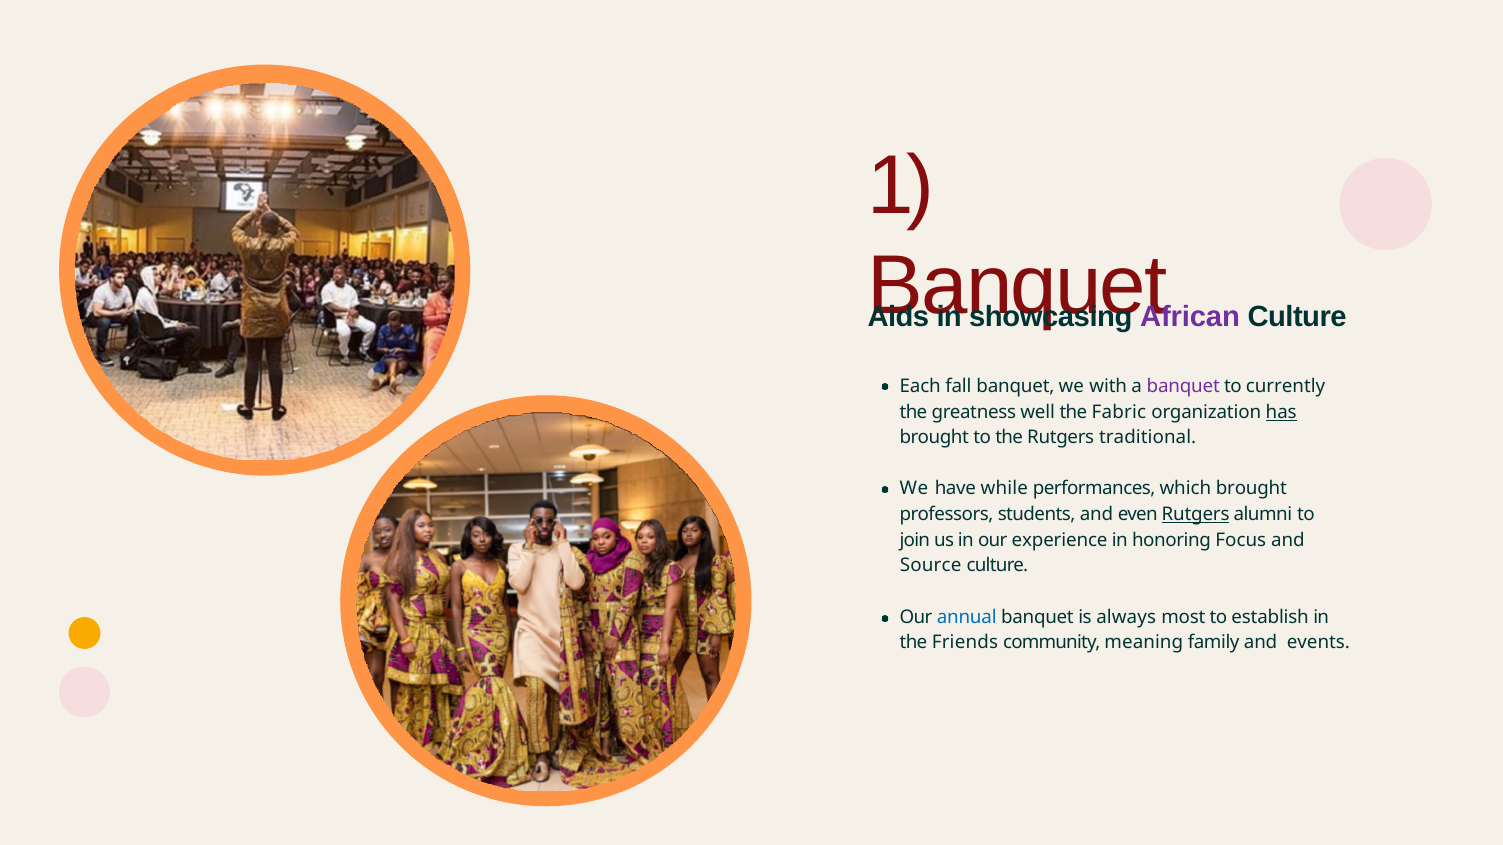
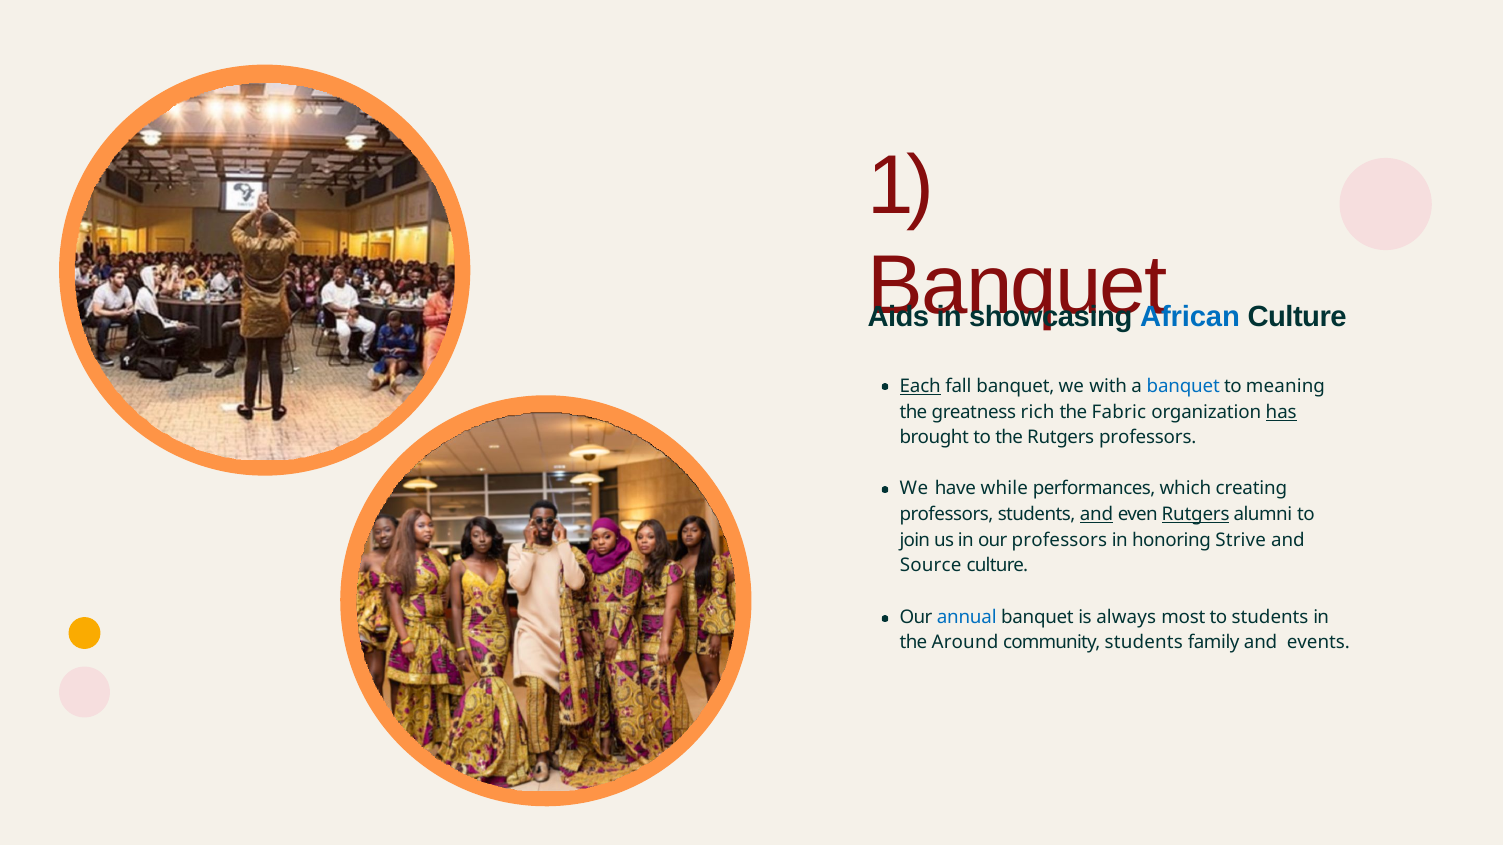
African colour: purple -> blue (1190, 317)
Each underline: none -> present (920, 387)
banquet colour: purple -> blue (1183, 387)
currently: currently -> meaning (1285, 387)
well: well -> rich (1038, 412)
Rutgers traditional: traditional -> professors (1148, 438)
which brought: brought -> creating (1251, 489)
and underline: none -> present (1097, 515)
our experience: experience -> professors (1059, 540)
Focus: Focus -> Strive (1241, 540)
to establish: establish -> students (1270, 617)
Friends: Friends -> Around (965, 643)
community meaning: meaning -> students (1144, 643)
